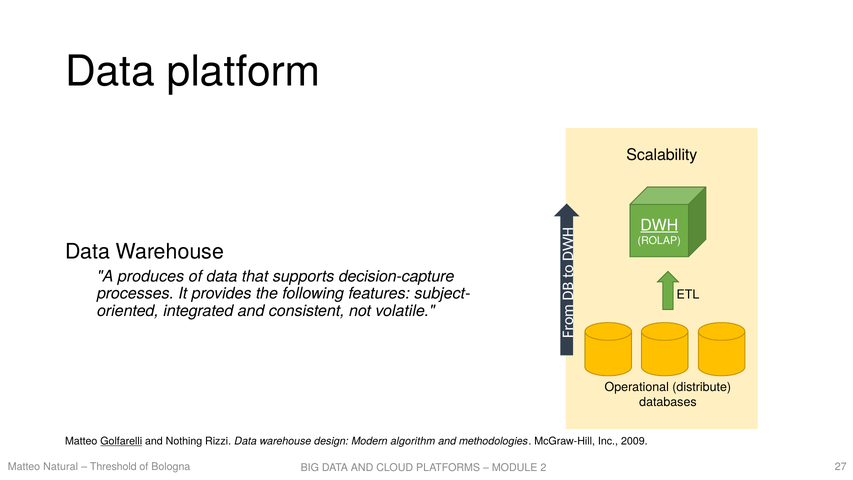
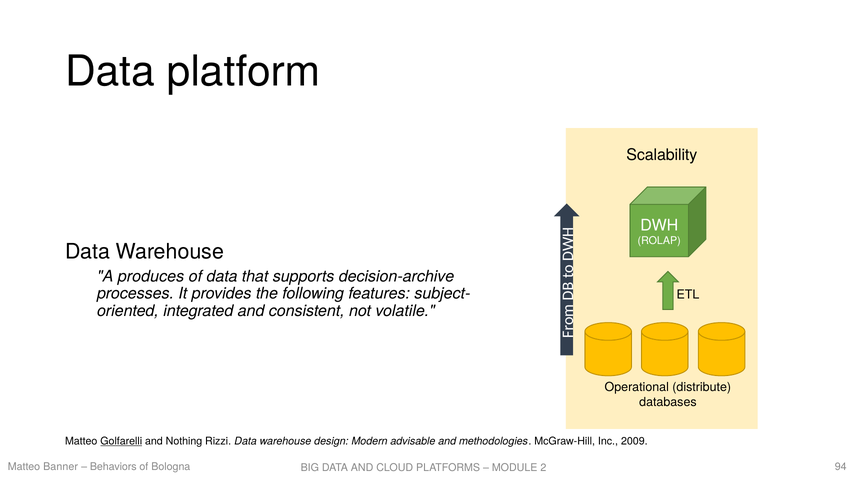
DWH underline: present -> none (659, 225)
decision-capture: decision-capture -> decision-archive (396, 276)
algorithm: algorithm -> advisable (413, 441)
Natural: Natural -> Banner (61, 467)
Threshold: Threshold -> Behaviors (113, 467)
27: 27 -> 94 (841, 467)
